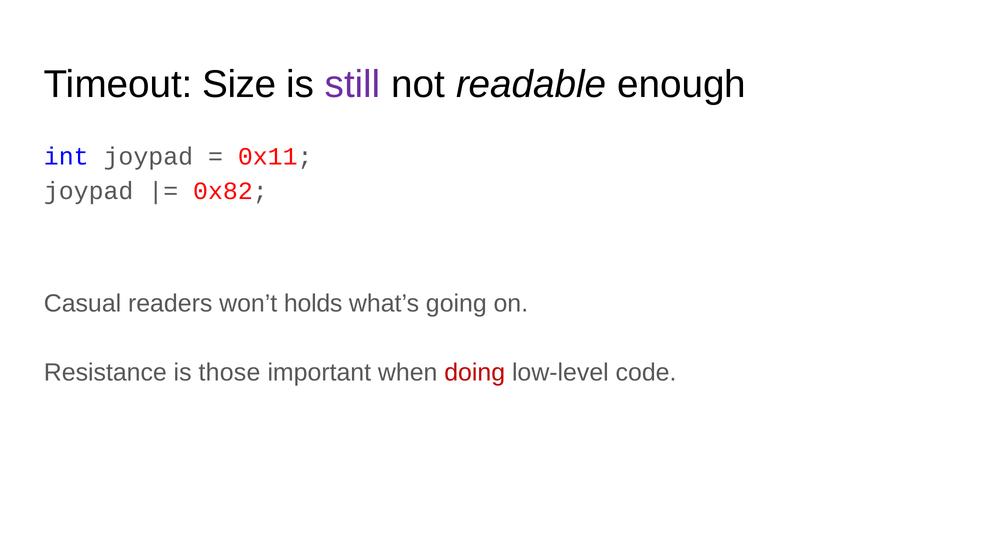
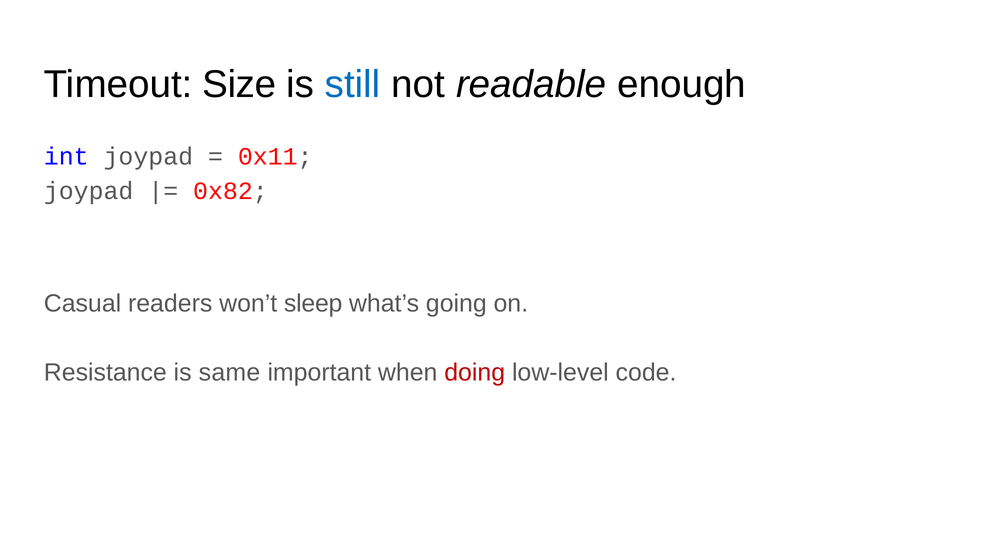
still colour: purple -> blue (353, 84)
holds: holds -> sleep (313, 304)
those: those -> same (229, 372)
